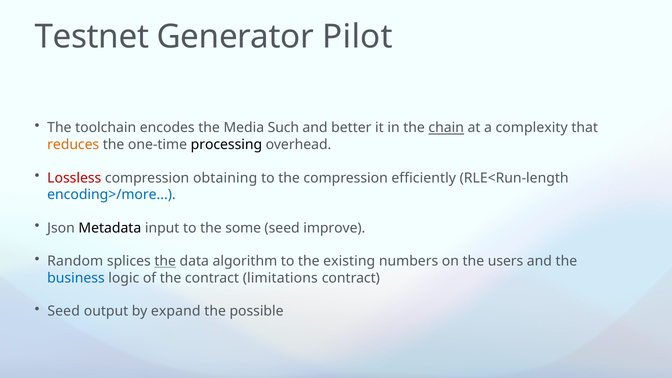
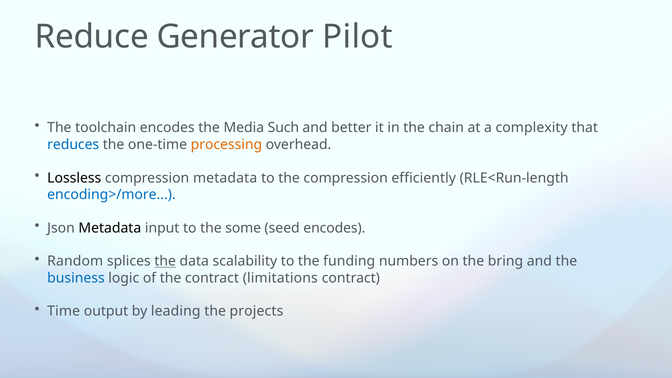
Testnet: Testnet -> Reduce (92, 37)
chain underline: present -> none (446, 128)
reduces colour: orange -> blue (73, 145)
processing colour: black -> orange (226, 145)
Lossless colour: red -> black (74, 178)
compression obtaining: obtaining -> metadata (225, 178)
seed improve: improve -> encodes (334, 228)
algorithm: algorithm -> scalability (245, 261)
existing: existing -> funding (349, 261)
users: users -> bring (505, 261)
Seed: Seed -> Time (64, 311)
expand: expand -> leading (176, 311)
possible: possible -> projects (256, 311)
